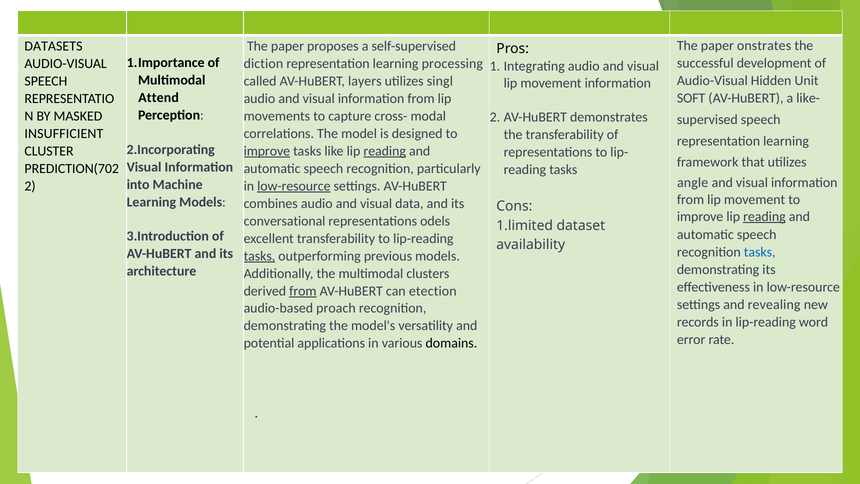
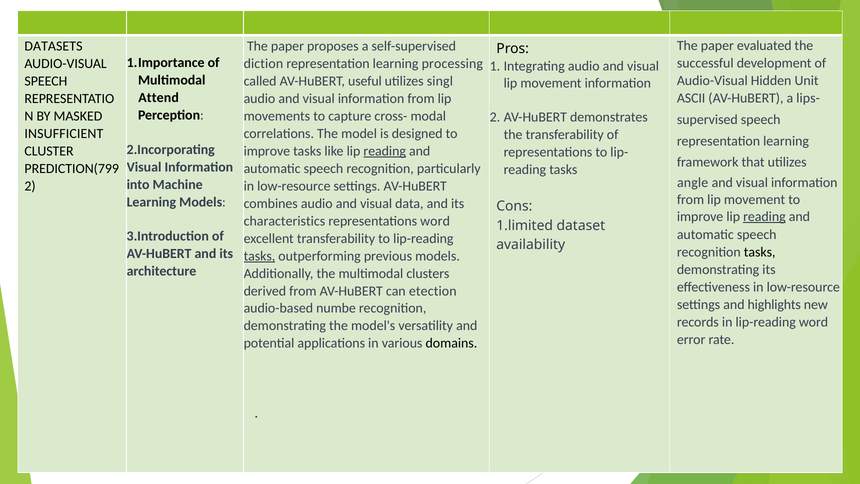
onstrates: onstrates -> evaluated (764, 46)
layers: layers -> useful (365, 81)
SOFT: SOFT -> ASCII (691, 98)
like-: like- -> lips- (808, 98)
improve underline: present -> none (267, 151)
PREDICTION(702: PREDICTION(702 -> PREDICTION(799 (72, 168)
low-resource underline: present -> none (294, 186)
conversational: conversational -> characteristics (284, 221)
representations odels: odels -> word (435, 221)
tasks colour: blue -> black (760, 252)
from underline: present -> none (303, 291)
revealing: revealing -> highlights (774, 304)
proach: proach -> numbe (336, 308)
